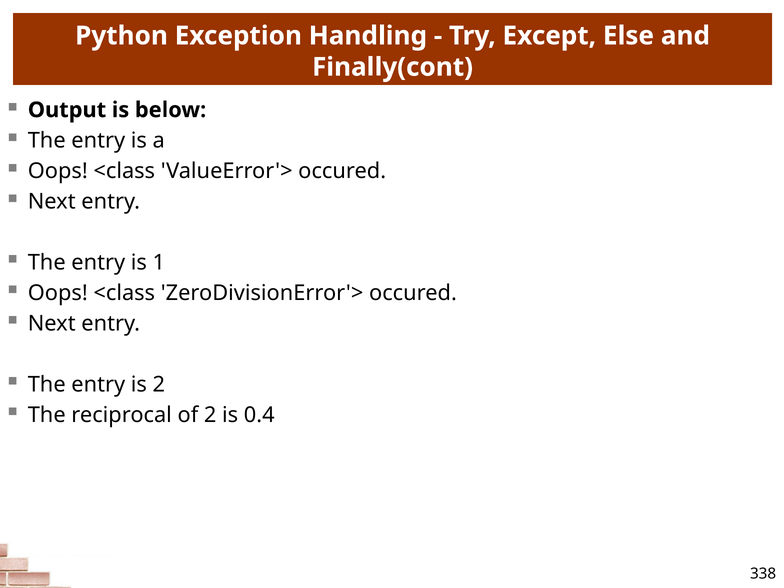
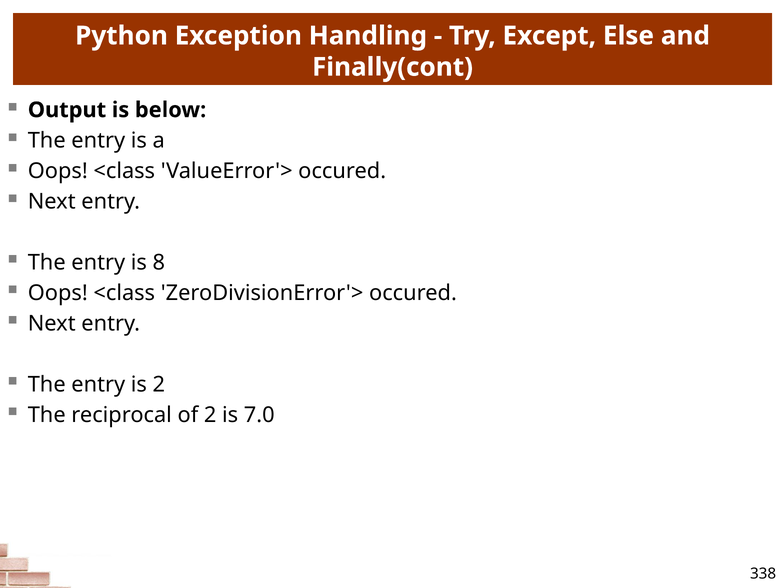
1: 1 -> 8 (159, 262)
0.4: 0.4 -> 7.0 (259, 415)
